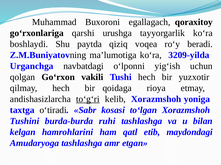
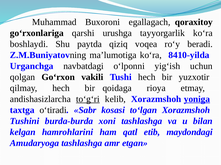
3209-yilda: 3209-yilda -> 8410-yilda (189, 55)
yoniga underline: none -> present (197, 99)
ruhi: ruhi -> xoni (107, 122)
